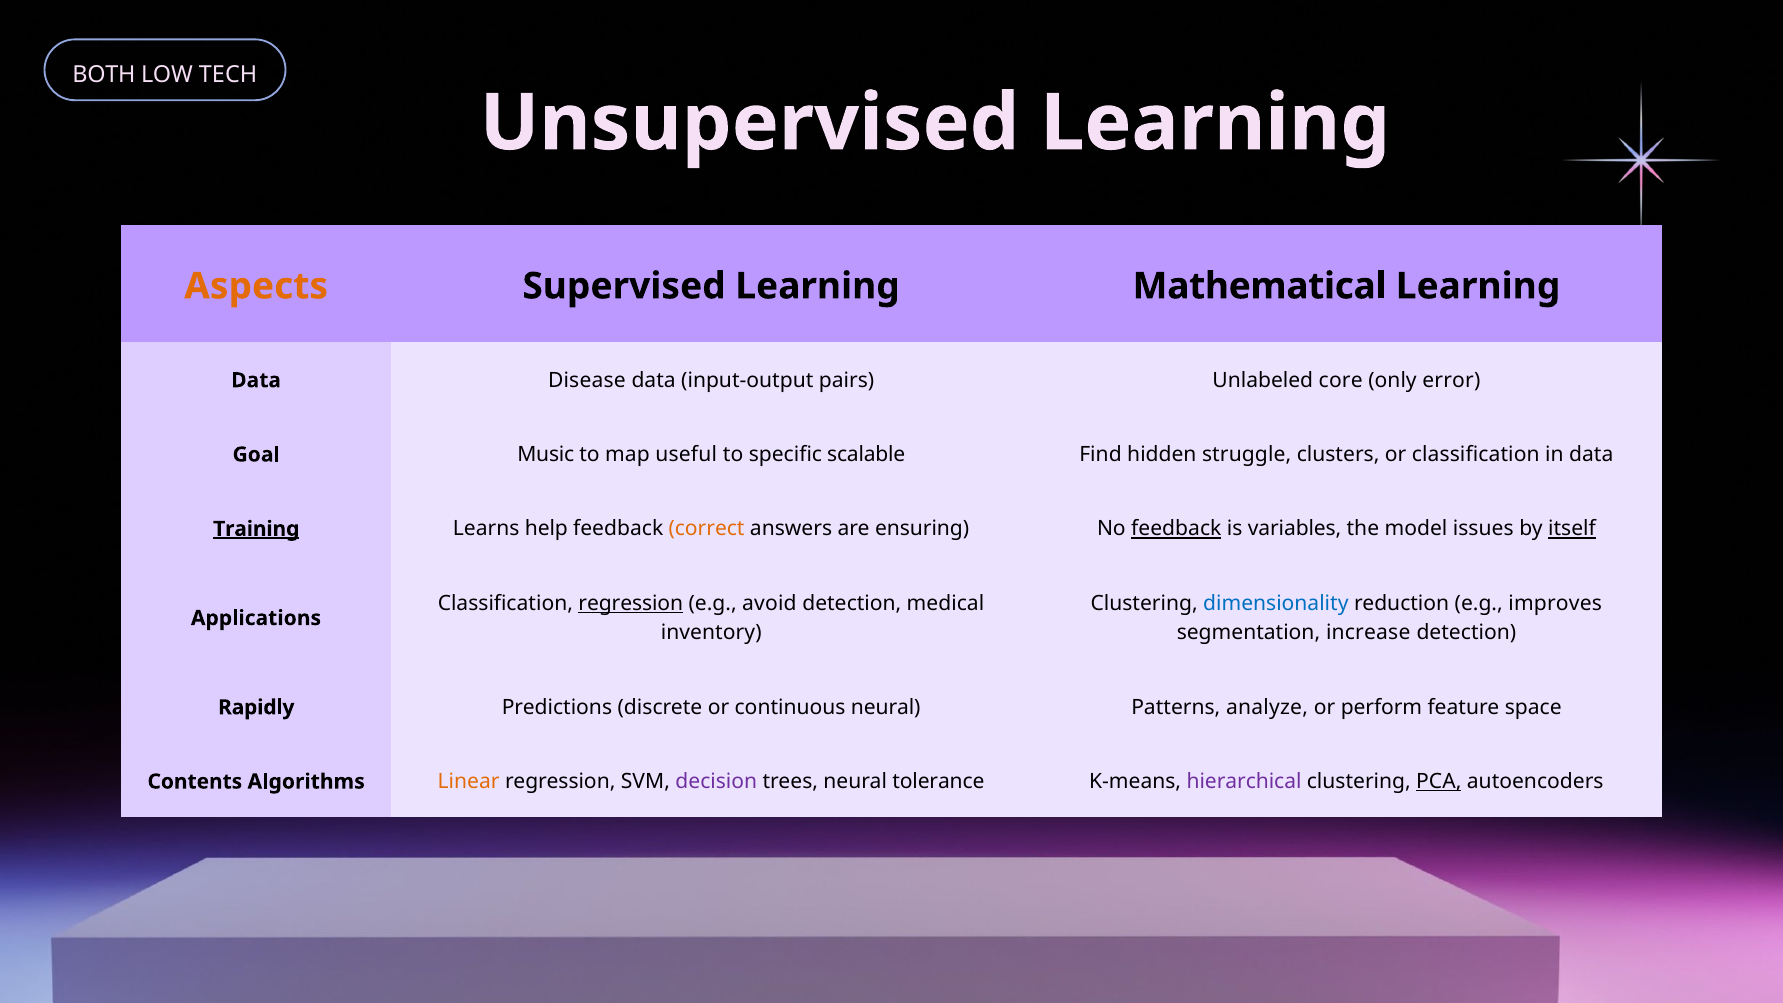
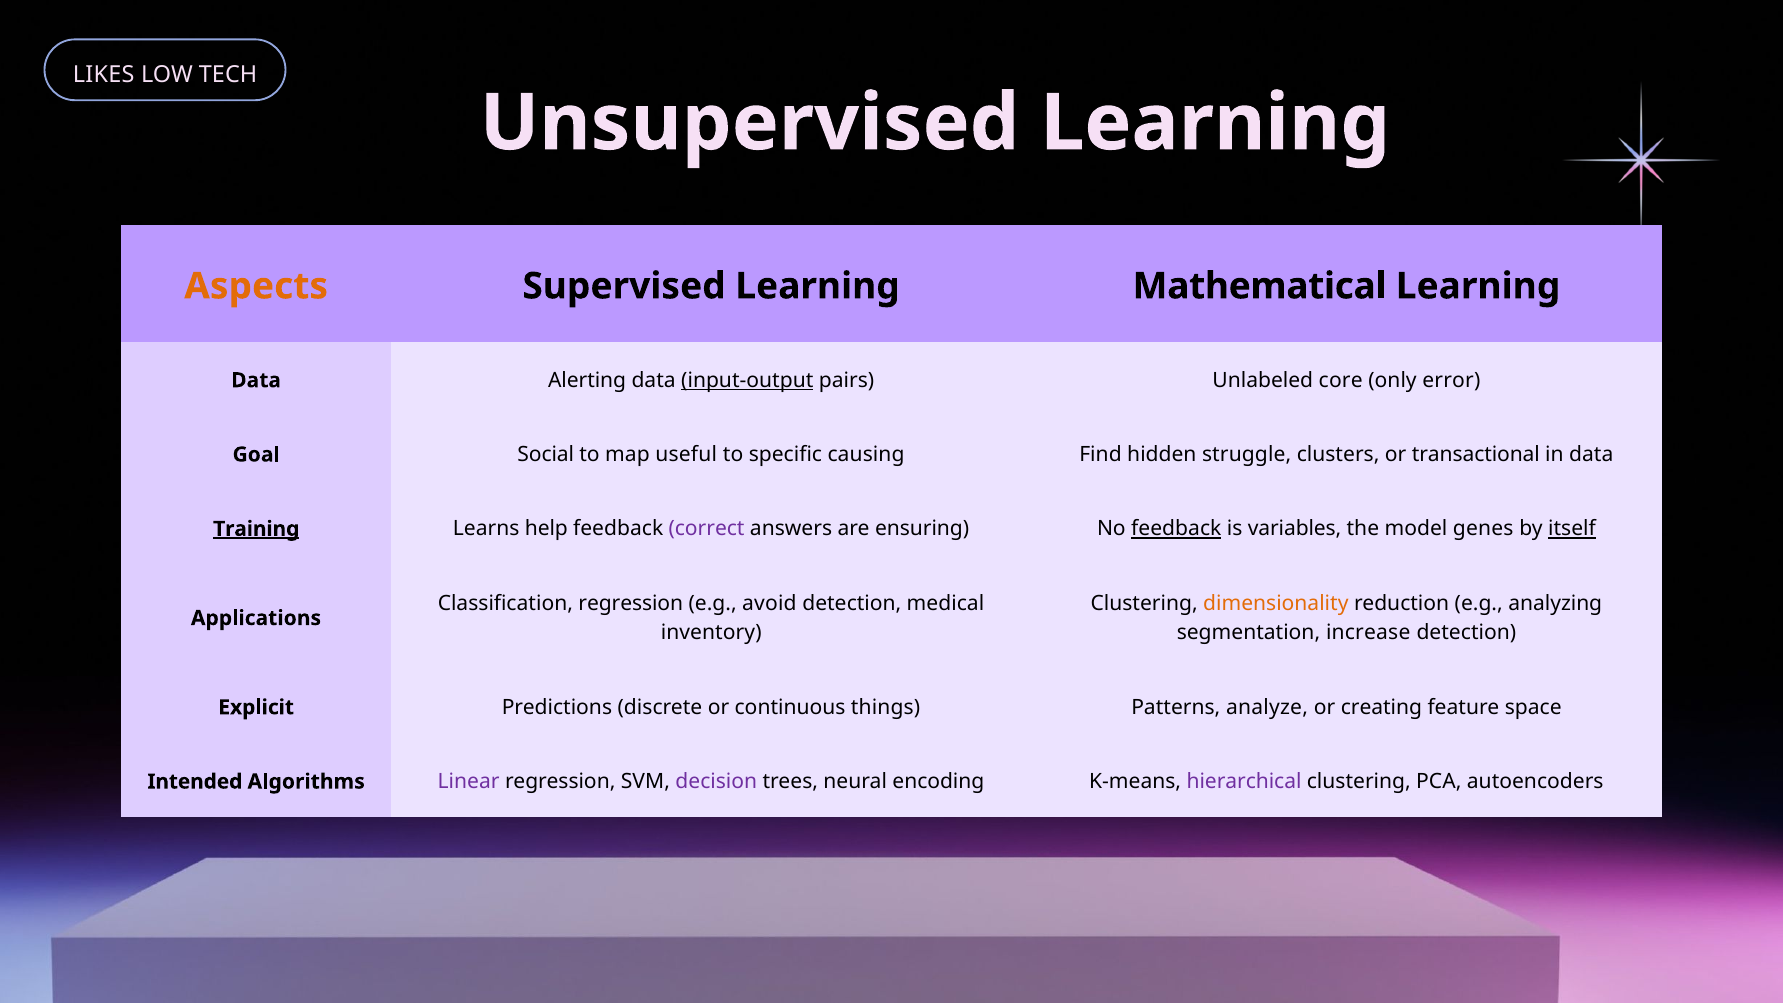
BOTH: BOTH -> LIKES (104, 75)
Disease: Disease -> Alerting (587, 380)
input-output underline: none -> present (747, 380)
Music: Music -> Social (546, 455)
scalable: scalable -> causing (866, 455)
or classification: classification -> transactional (1476, 455)
correct colour: orange -> purple (707, 529)
issues: issues -> genes (1483, 529)
regression underline: present -> none (631, 603)
dimensionality colour: blue -> orange (1276, 603)
improves: improves -> analyzing (1555, 603)
Rapidly: Rapidly -> Explicit (256, 707)
continuous neural: neural -> things (886, 707)
perform: perform -> creating (1381, 707)
Contents: Contents -> Intended (195, 782)
Linear colour: orange -> purple (469, 782)
tolerance: tolerance -> encoding (938, 782)
PCA underline: present -> none (1439, 782)
